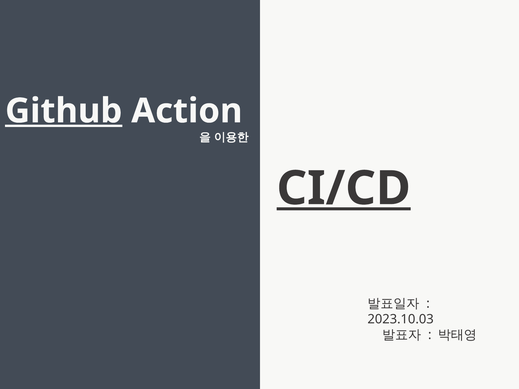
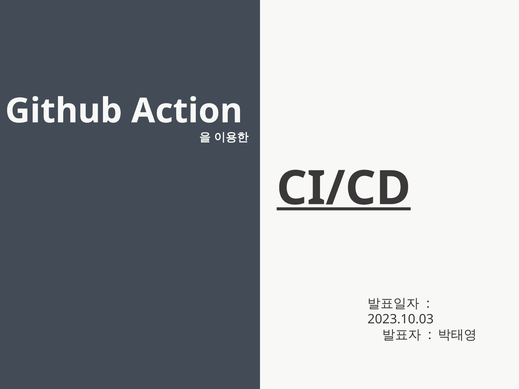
Github underline: present -> none (64, 111)
